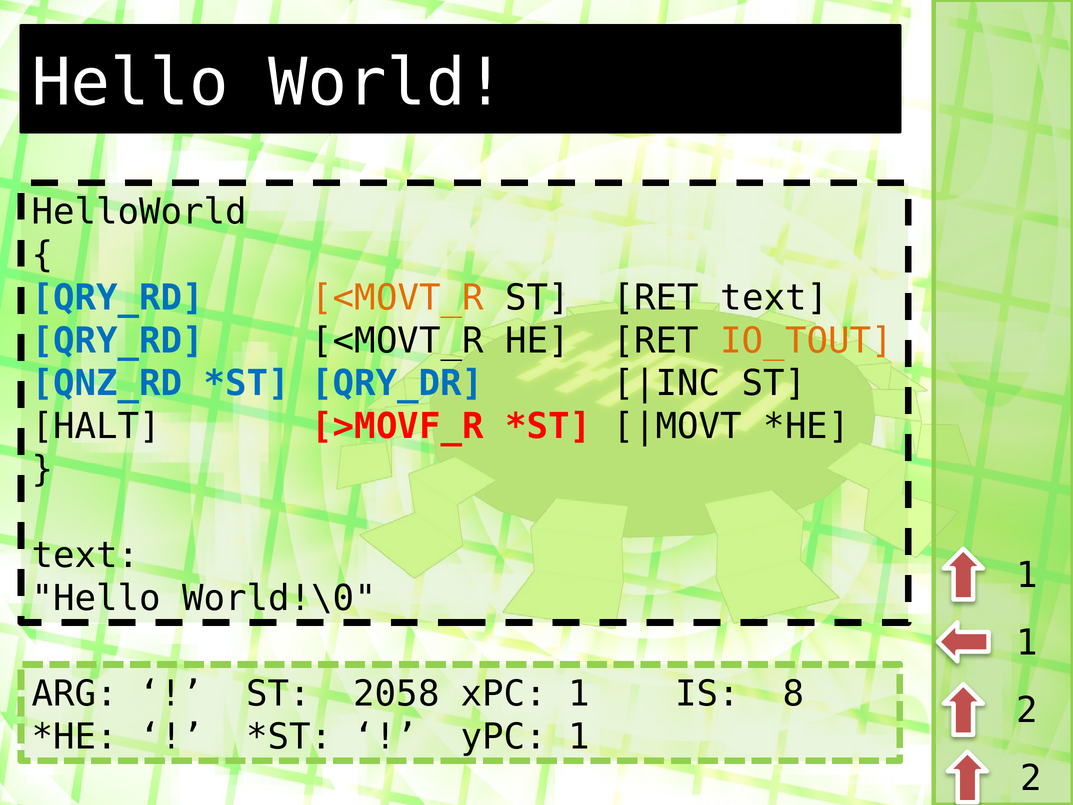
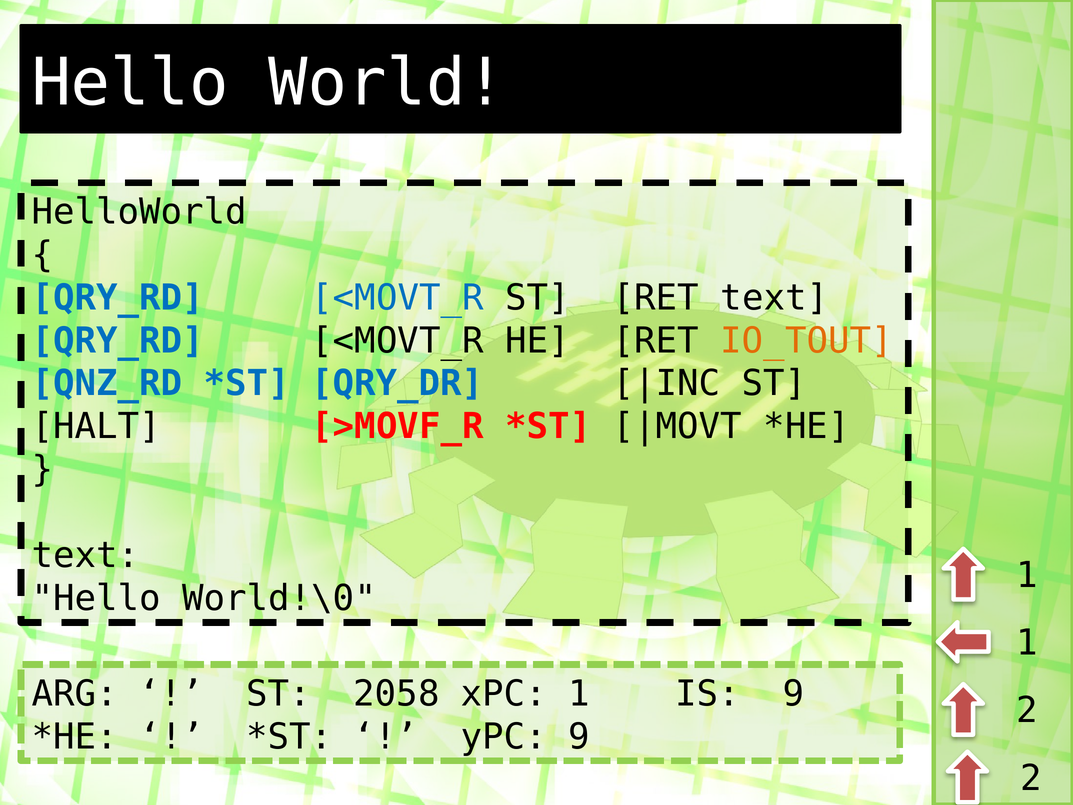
<MOVT_R colour: orange -> blue (398, 298)
IS 8: 8 -> 9 (793, 694)
yPC 1: 1 -> 9 (579, 736)
